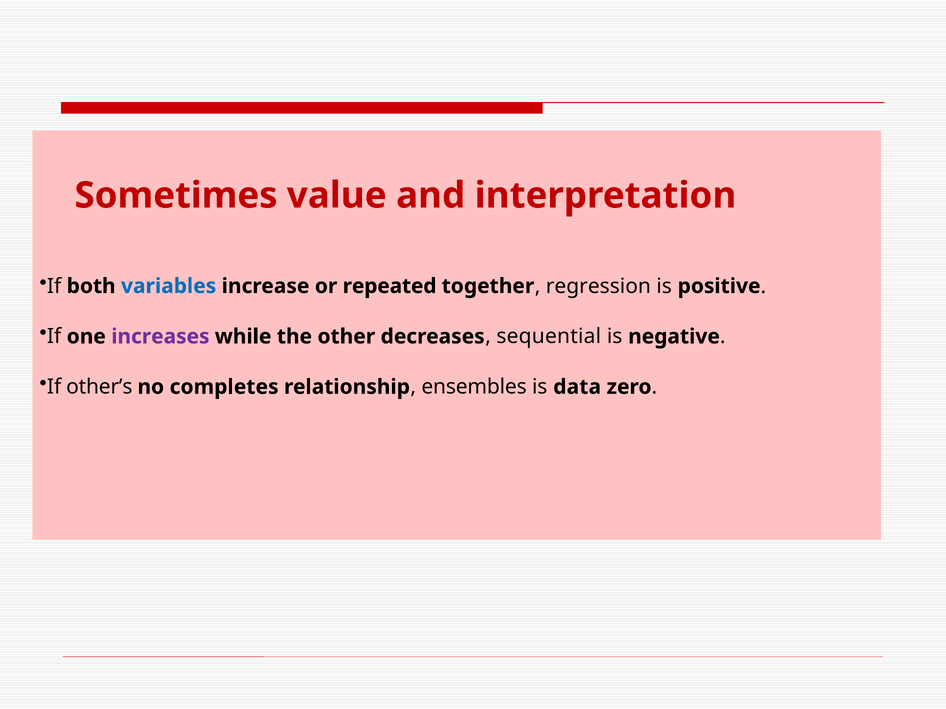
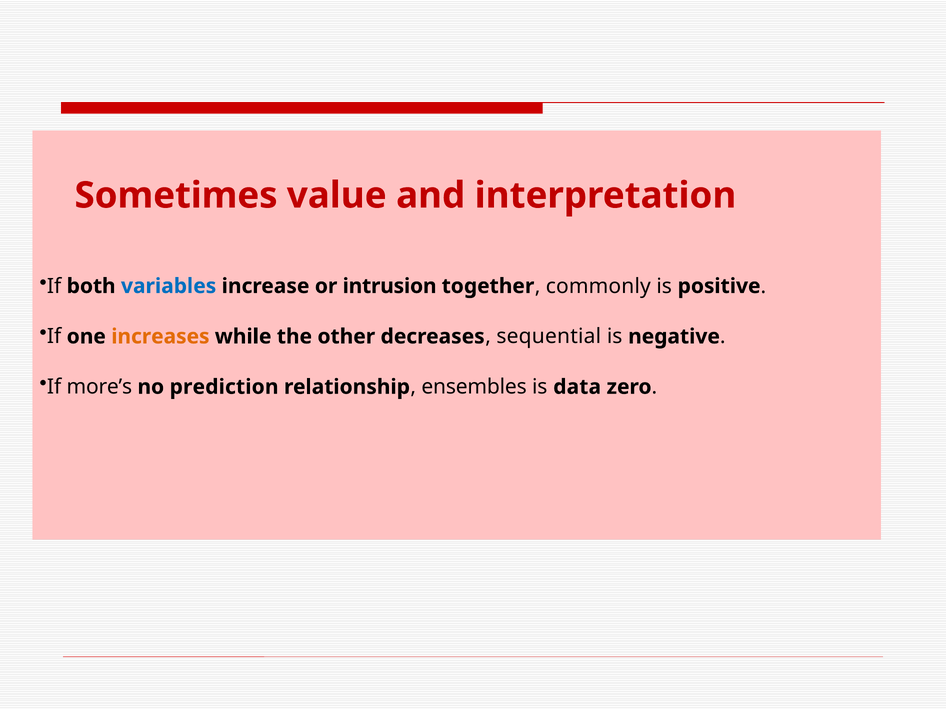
repeated: repeated -> intrusion (390, 286)
regression: regression -> commonly (598, 286)
increases colour: purple -> orange (160, 337)
other’s: other’s -> more’s (99, 387)
completes: completes -> prediction (224, 387)
